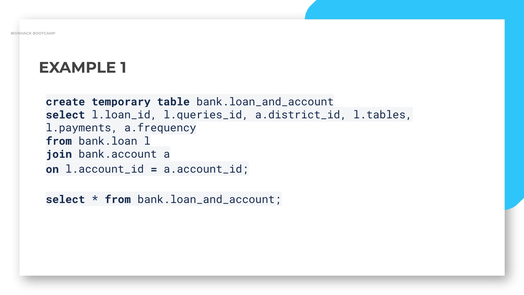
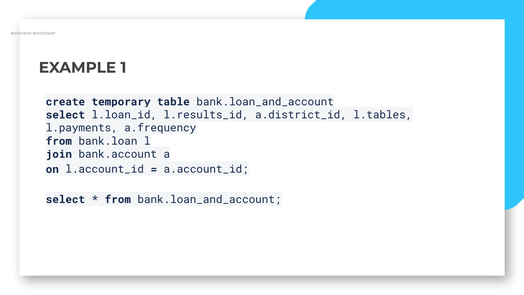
l.queries_id: l.queries_id -> l.results_id (206, 115)
